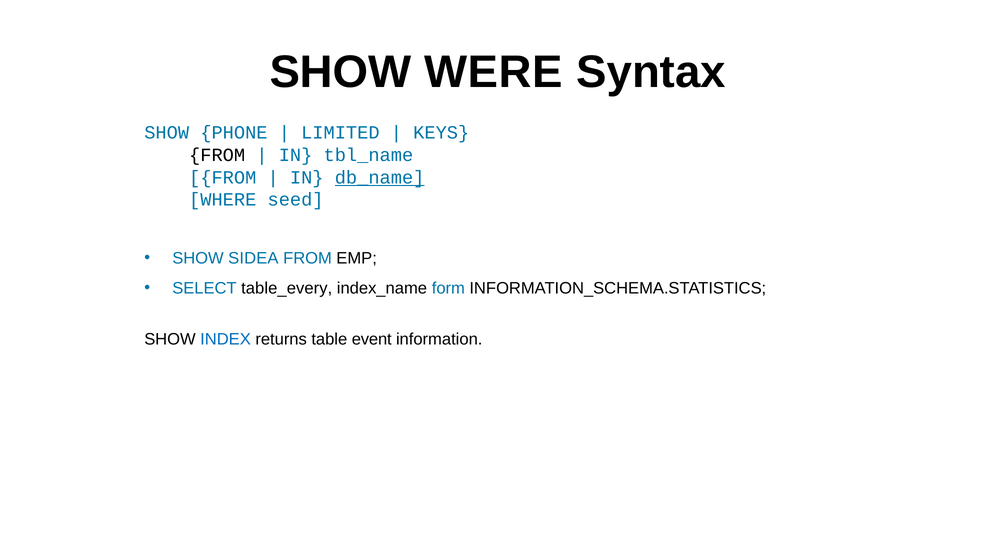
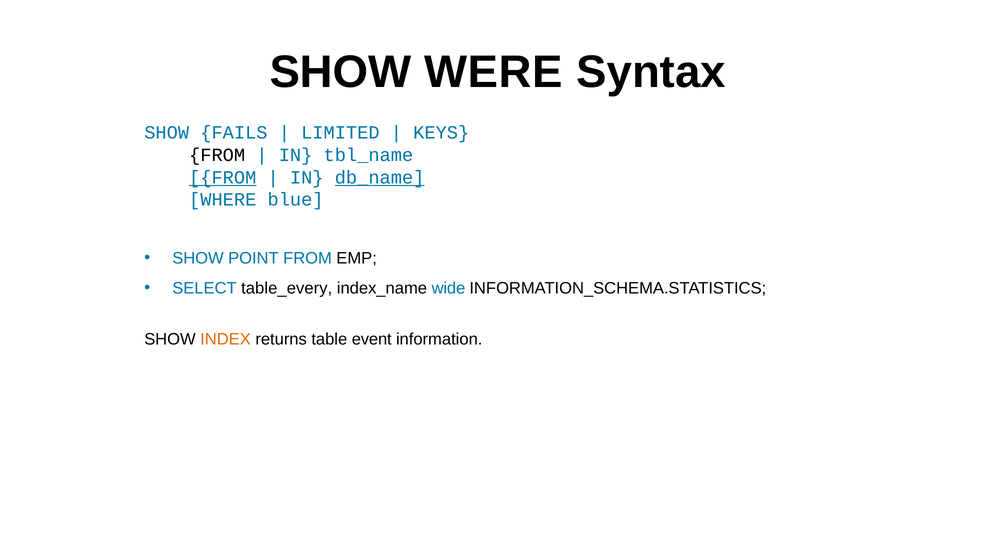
PHONE: PHONE -> FAILS (234, 133)
FROM underline: none -> present (223, 177)
seed: seed -> blue (296, 200)
SIDEA: SIDEA -> POINT (253, 258)
form: form -> wide (448, 288)
INDEX colour: blue -> orange (226, 339)
